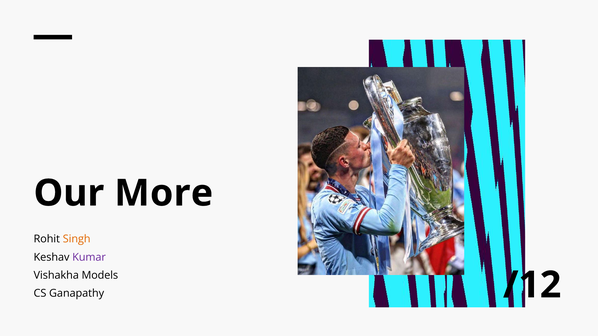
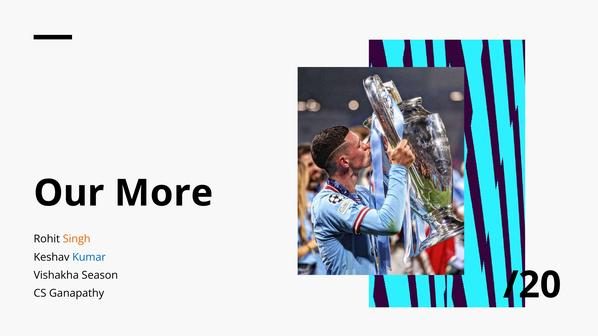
Kumar colour: purple -> blue (89, 257)
Models: Models -> Season (100, 276)
/12: /12 -> /20 (532, 285)
